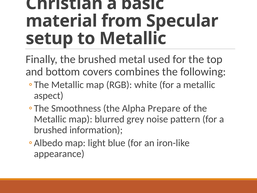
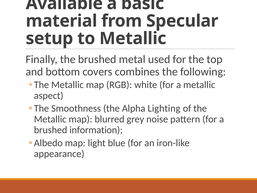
Christian: Christian -> Available (64, 3)
Prepare: Prepare -> Lighting (164, 108)
